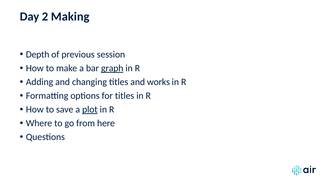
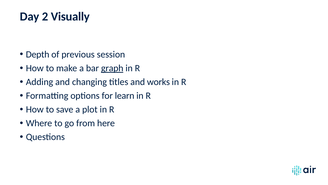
Making: Making -> Visually (70, 16)
for titles: titles -> learn (125, 95)
plot underline: present -> none (90, 109)
